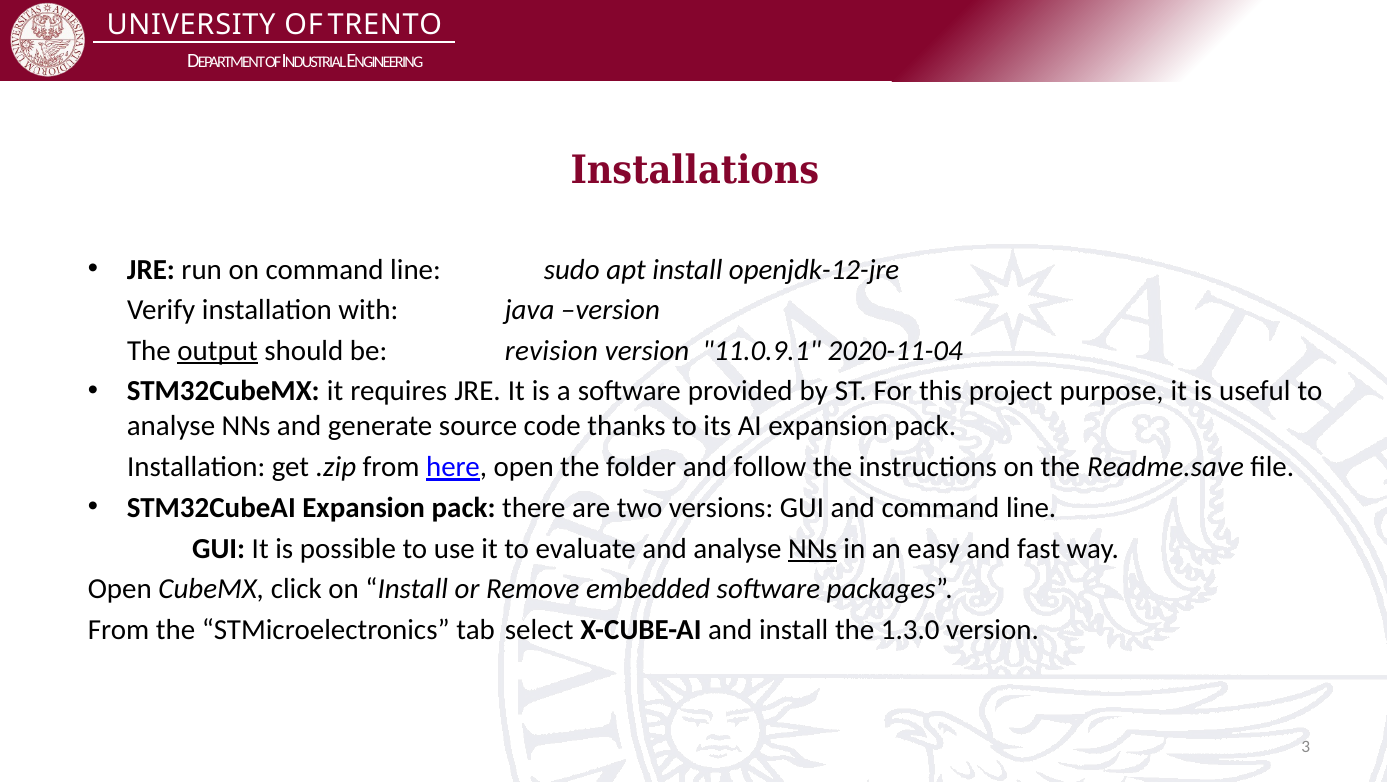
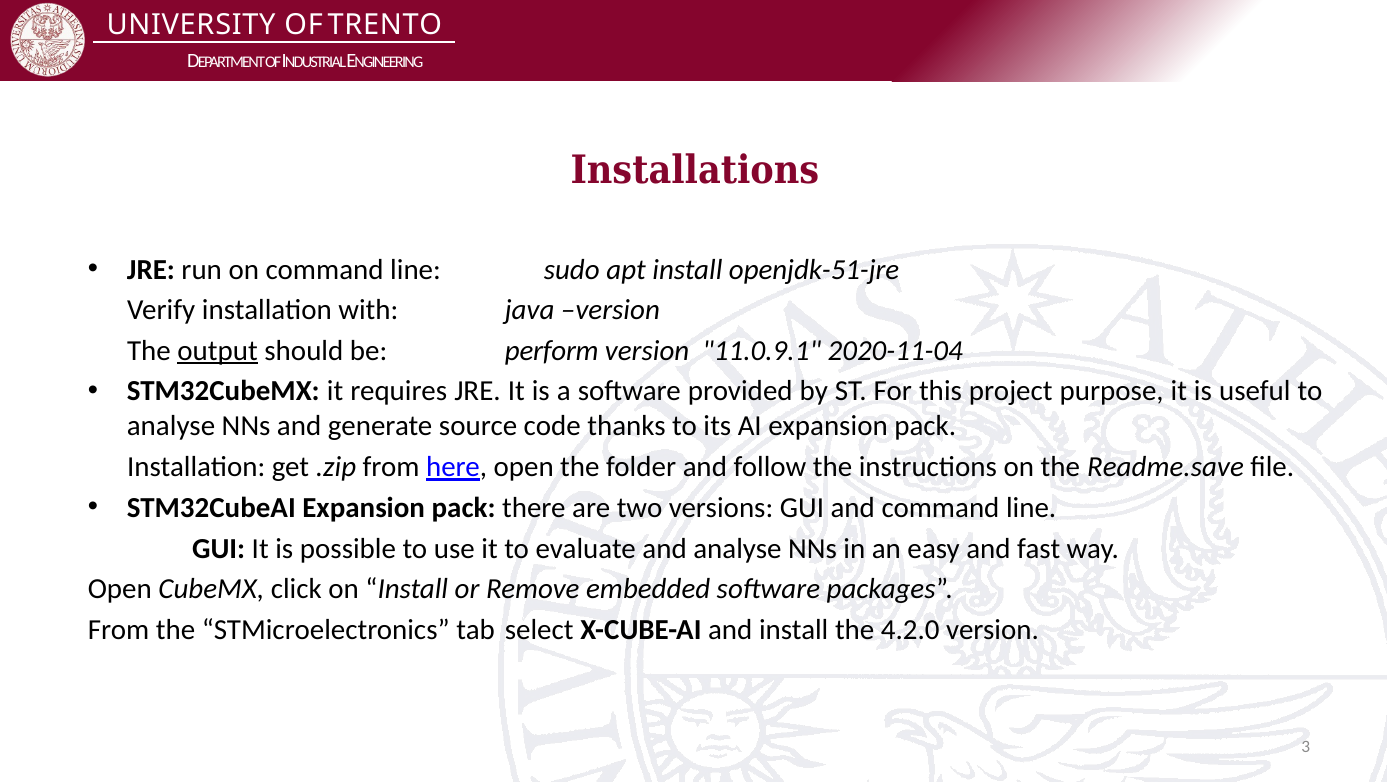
openjdk-12-jre: openjdk-12-jre -> openjdk-51-jre (814, 269)
revision: revision -> perform (552, 351)
NNs underline: present -> none (813, 548)
1.3.0: 1.3.0 -> 4.2.0 (910, 630)
